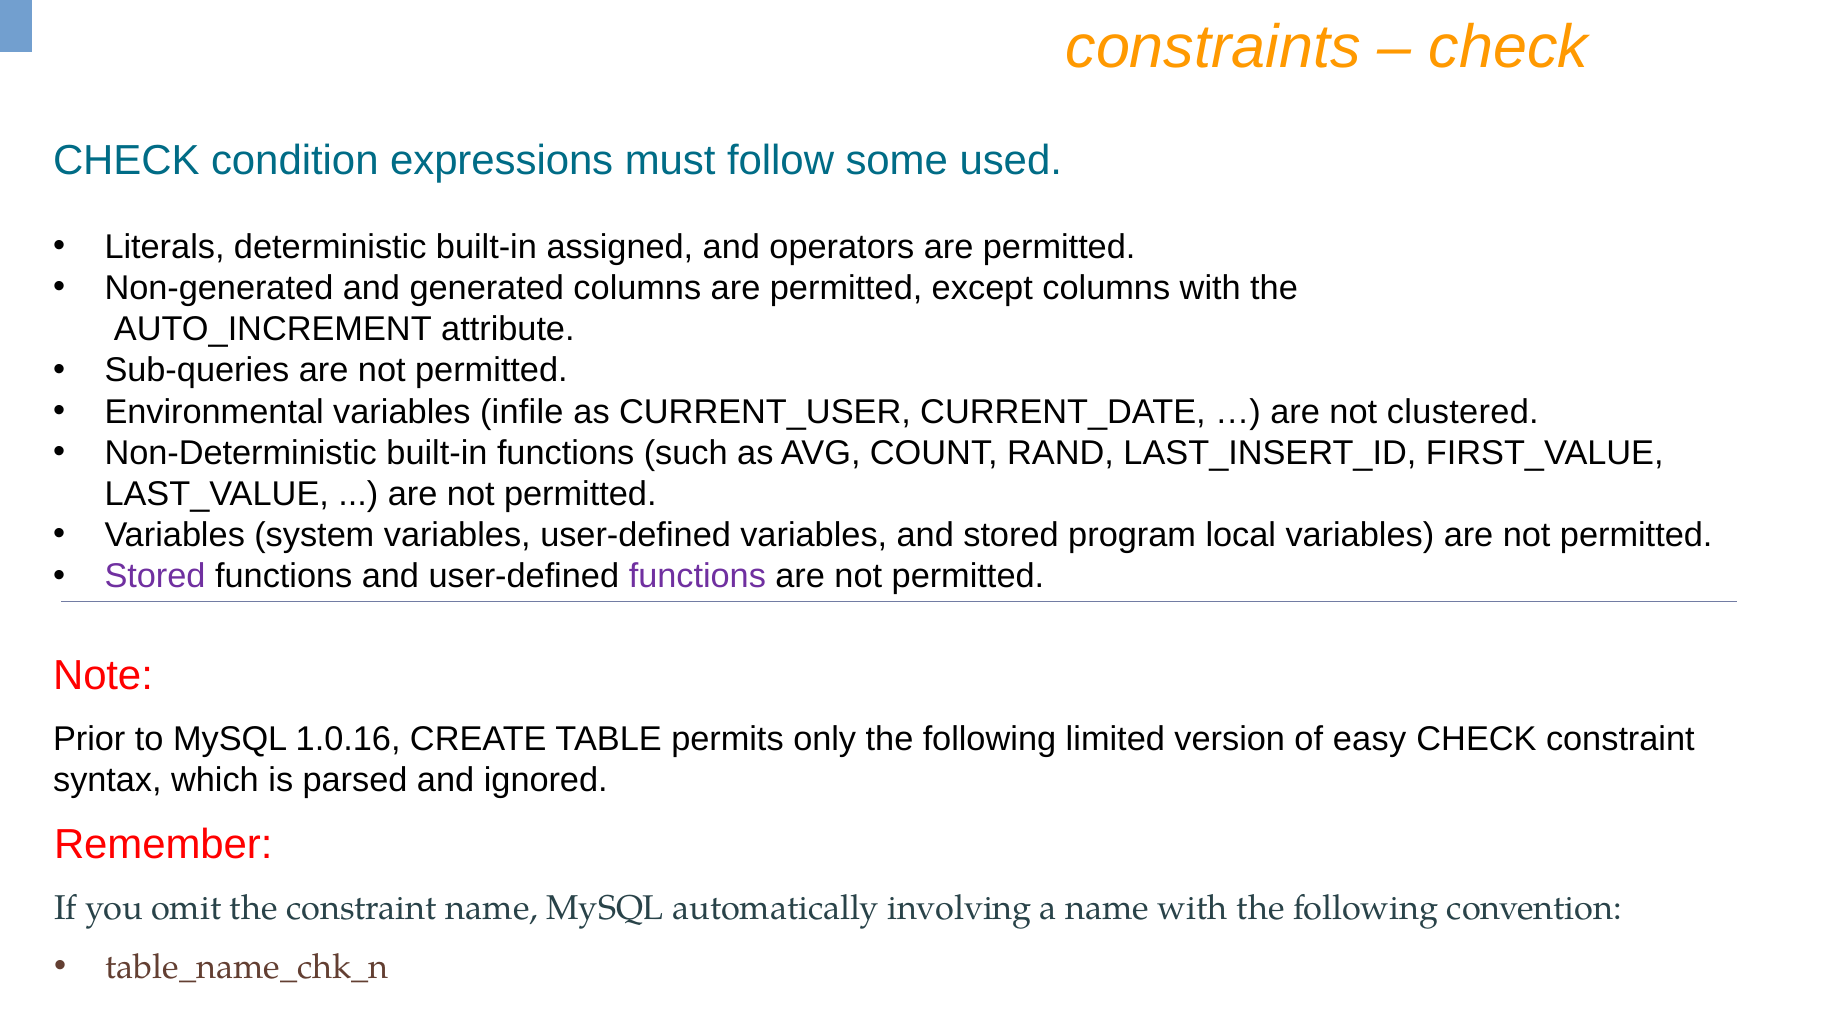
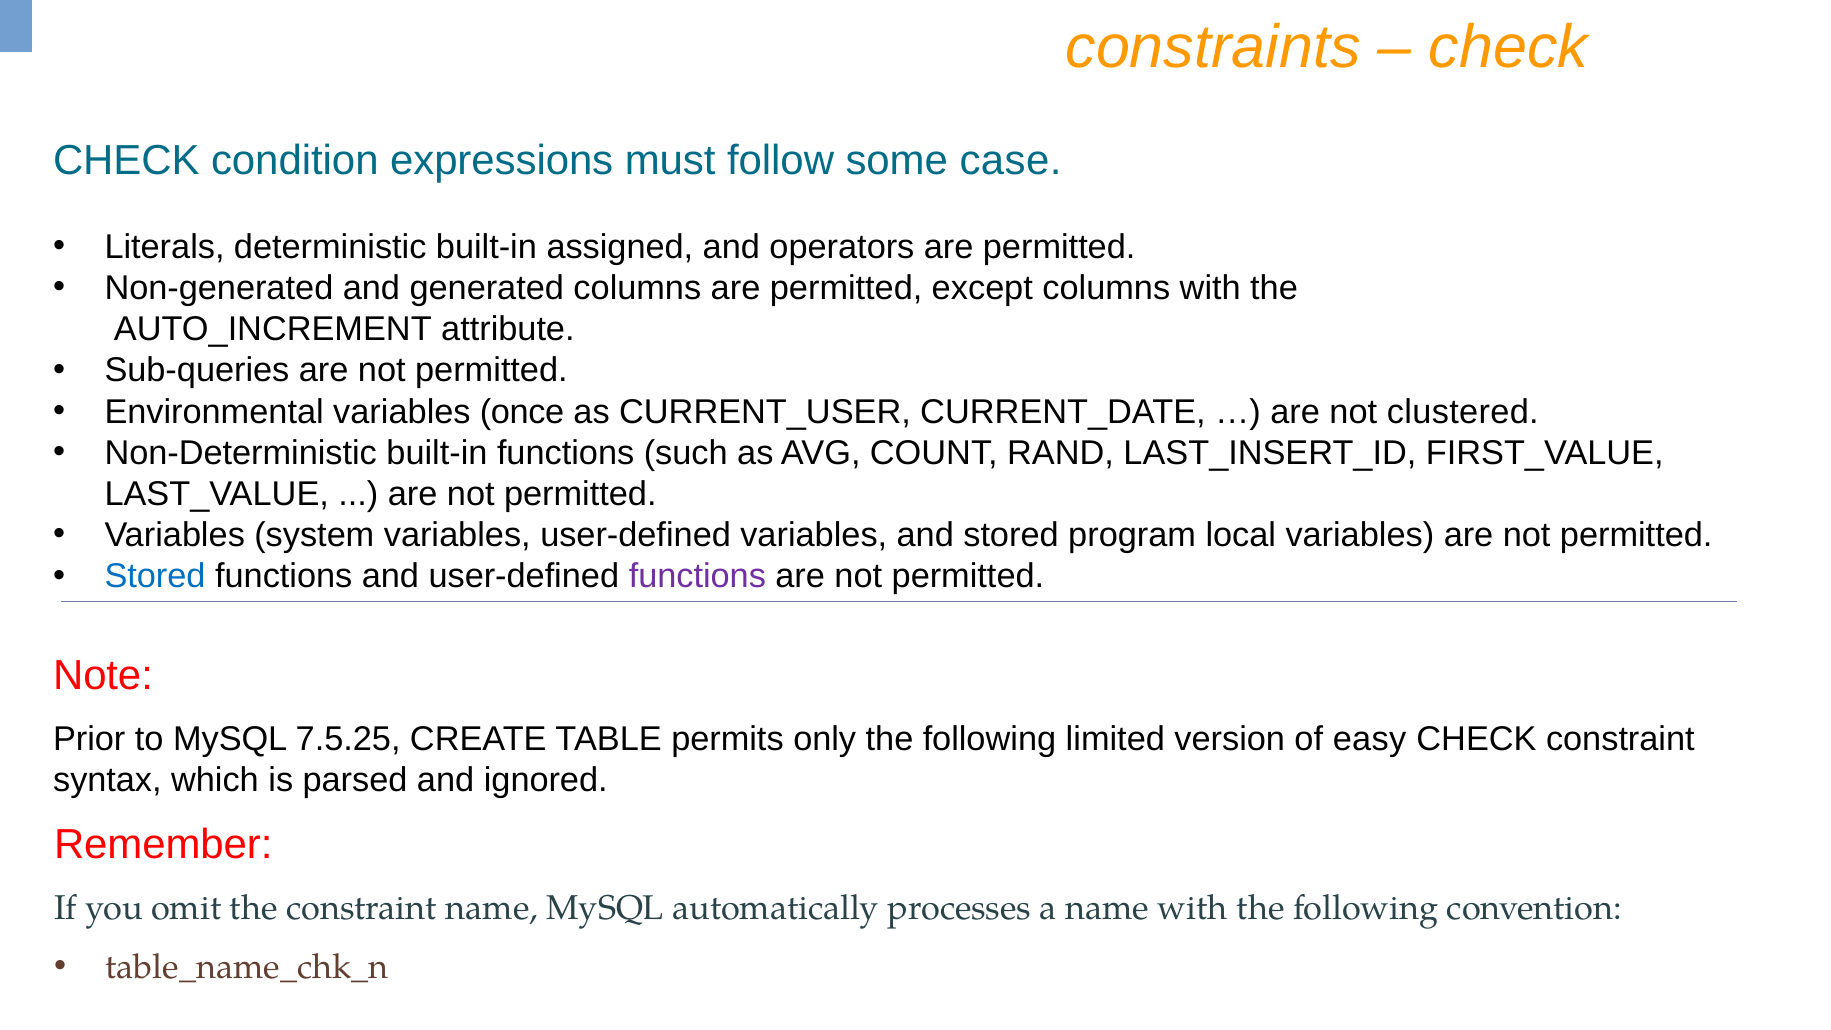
used: used -> case (1010, 161)
infile: infile -> once (522, 412)
Stored colour: purple -> blue (155, 577)
1.0.16: 1.0.16 -> 7.5.25 (348, 739)
involving: involving -> processes (959, 908)
